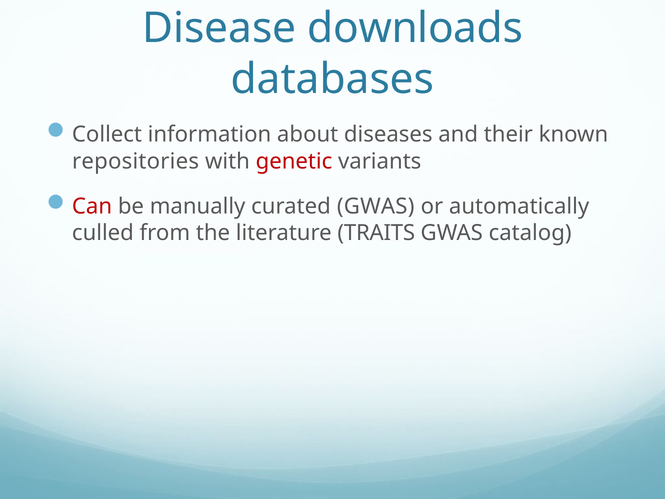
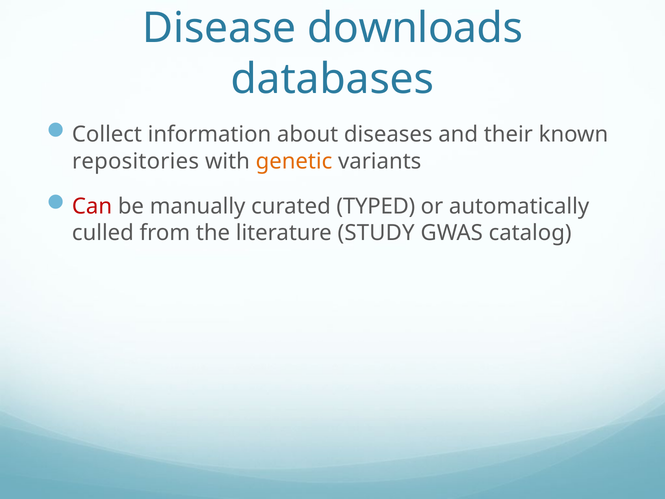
genetic colour: red -> orange (294, 161)
curated GWAS: GWAS -> TYPED (376, 206)
TRAITS: TRAITS -> STUDY (376, 233)
